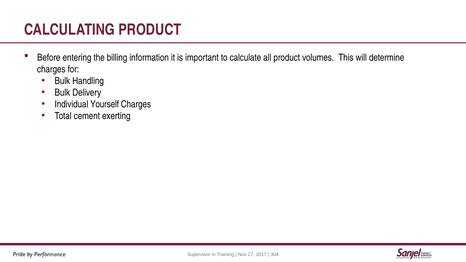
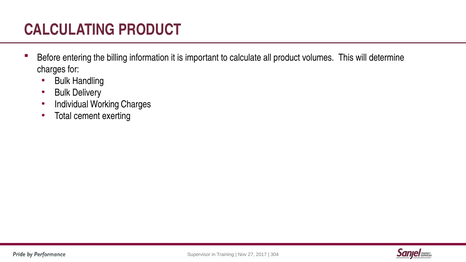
Yourself: Yourself -> Working (105, 104)
